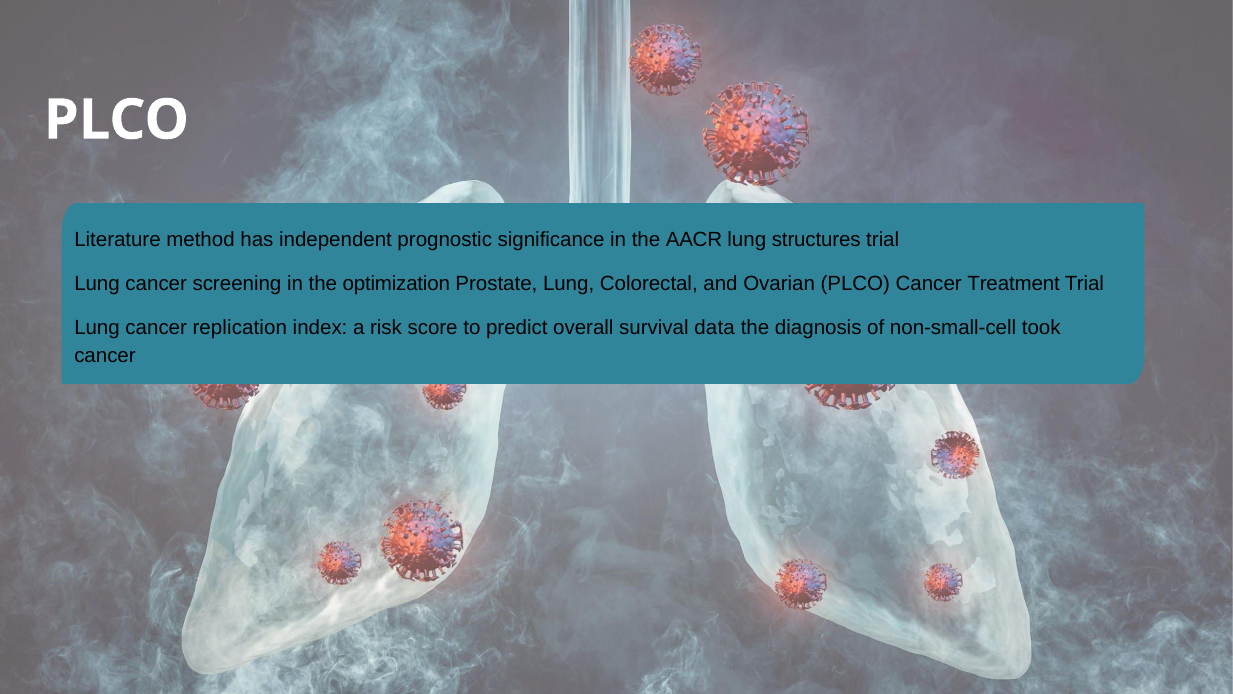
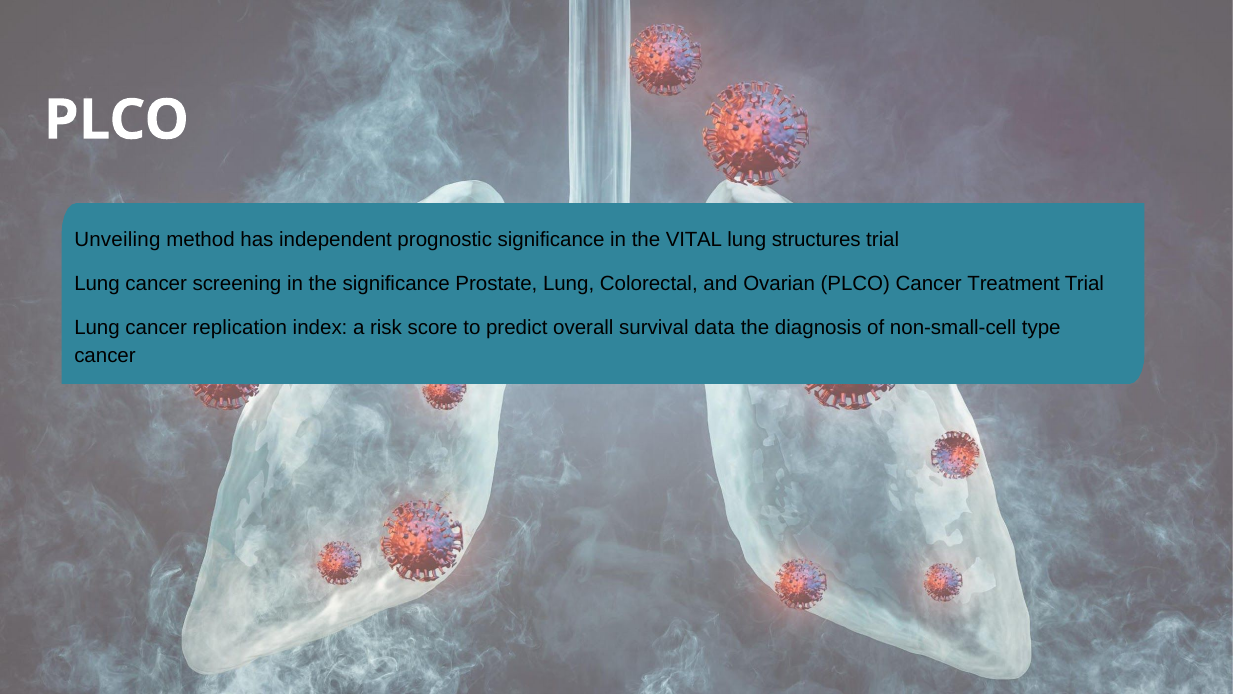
Literature: Literature -> Unveiling (117, 240)
AACR: AACR -> VITAL (694, 240)
the optimization: optimization -> significance (396, 283)
took: took -> type (1041, 327)
